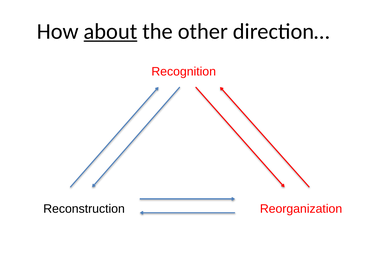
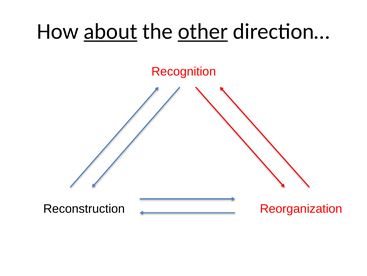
other underline: none -> present (203, 31)
